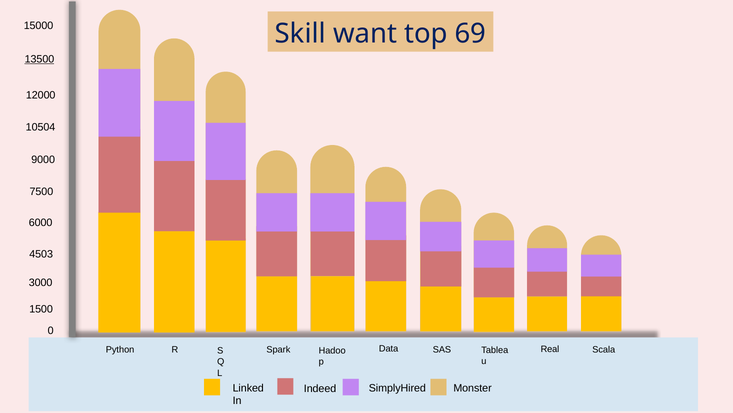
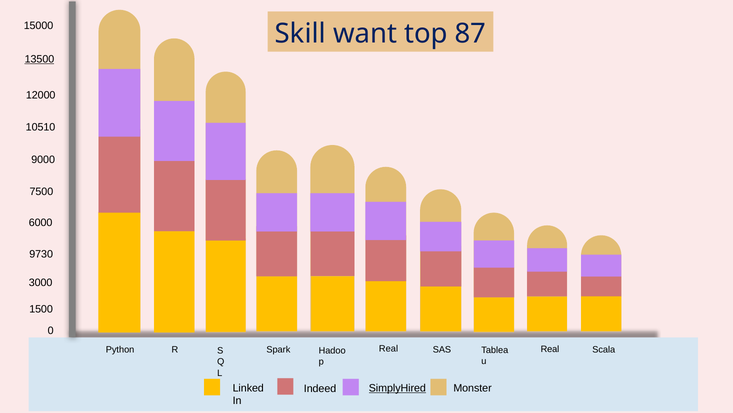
69: 69 -> 87 (470, 33)
10504: 10504 -> 10510 (41, 127)
4503: 4503 -> 9730 (41, 254)
Data: Data -> Real (389, 348)
SimplyHired underline: none -> present (397, 388)
